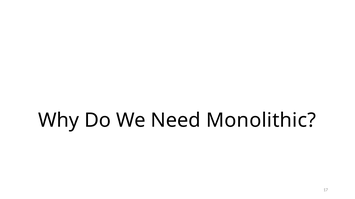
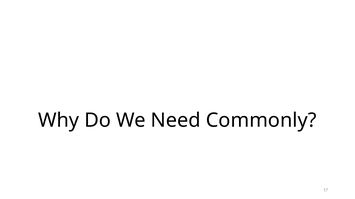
Monolithic: Monolithic -> Commonly (261, 121)
